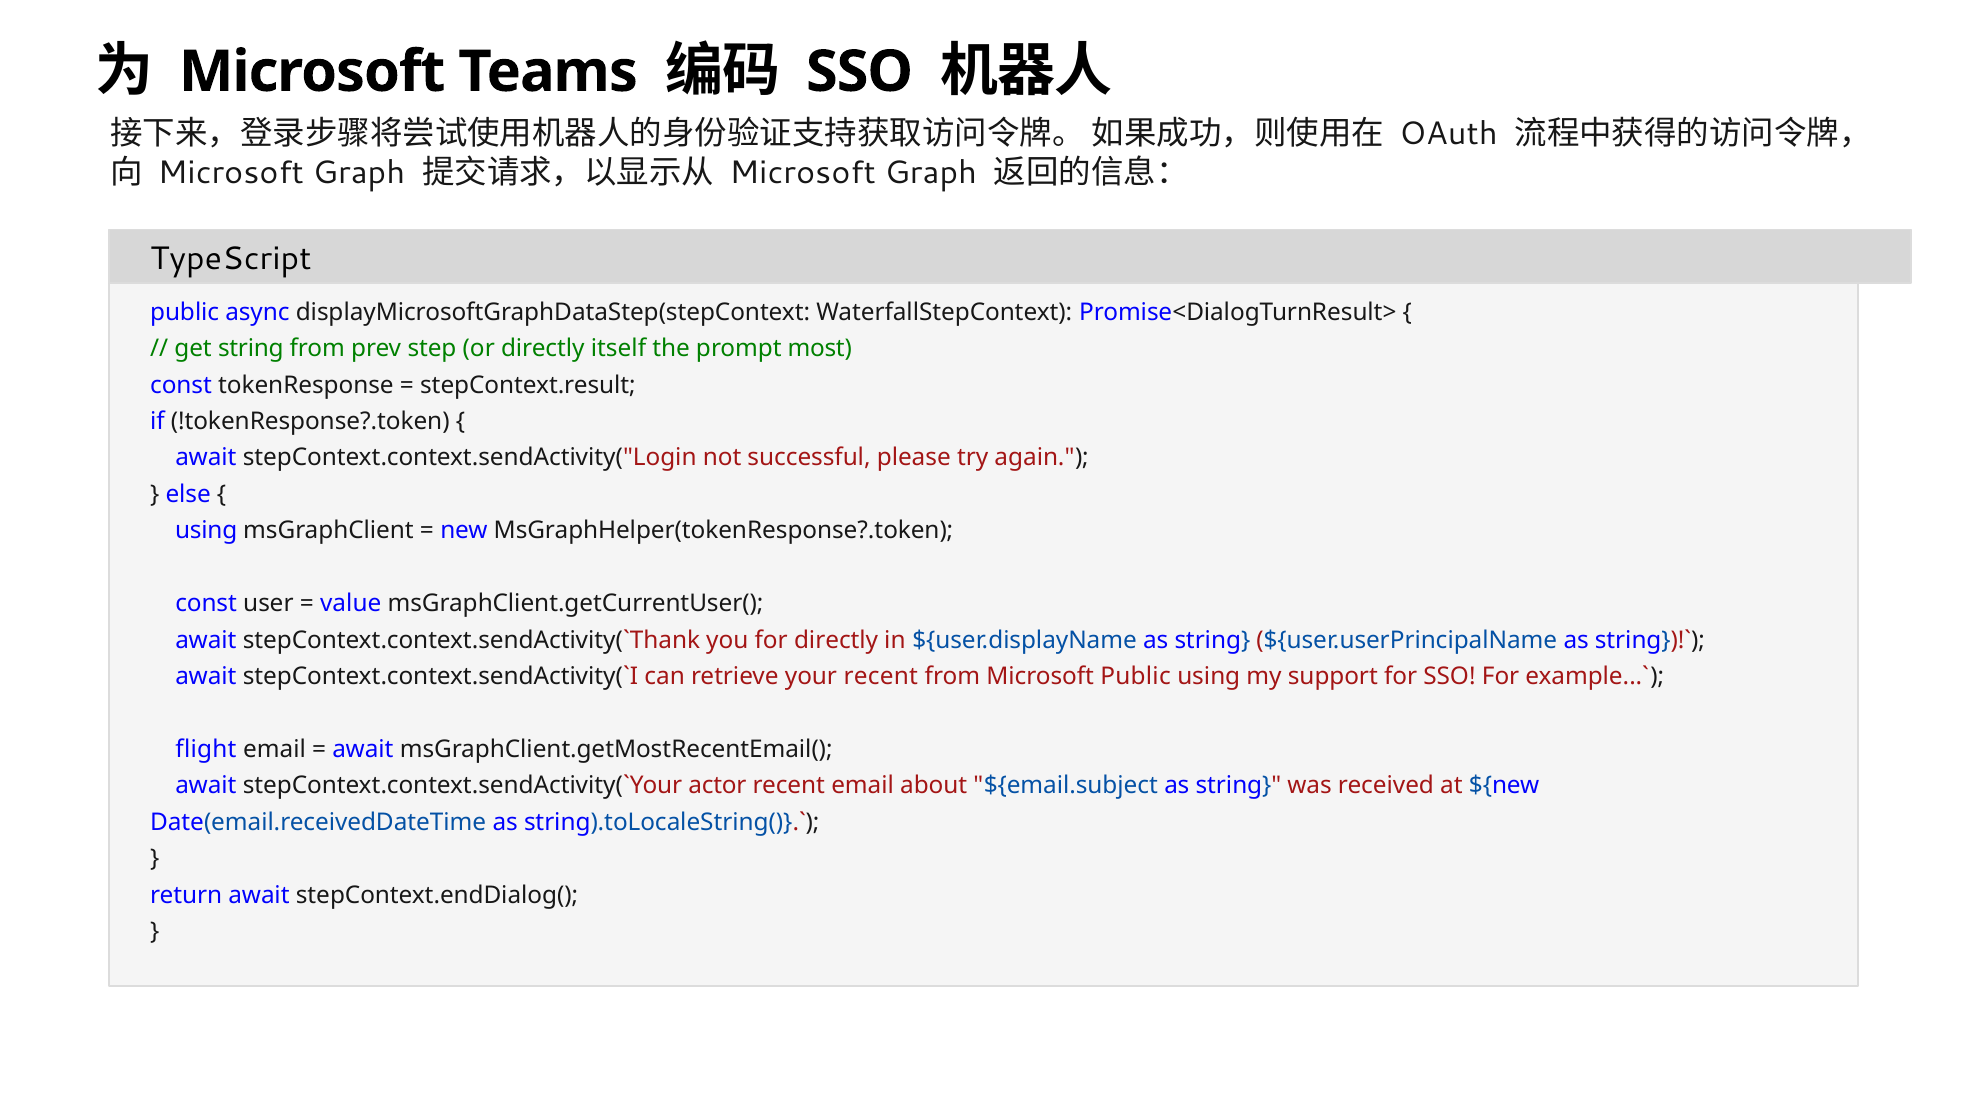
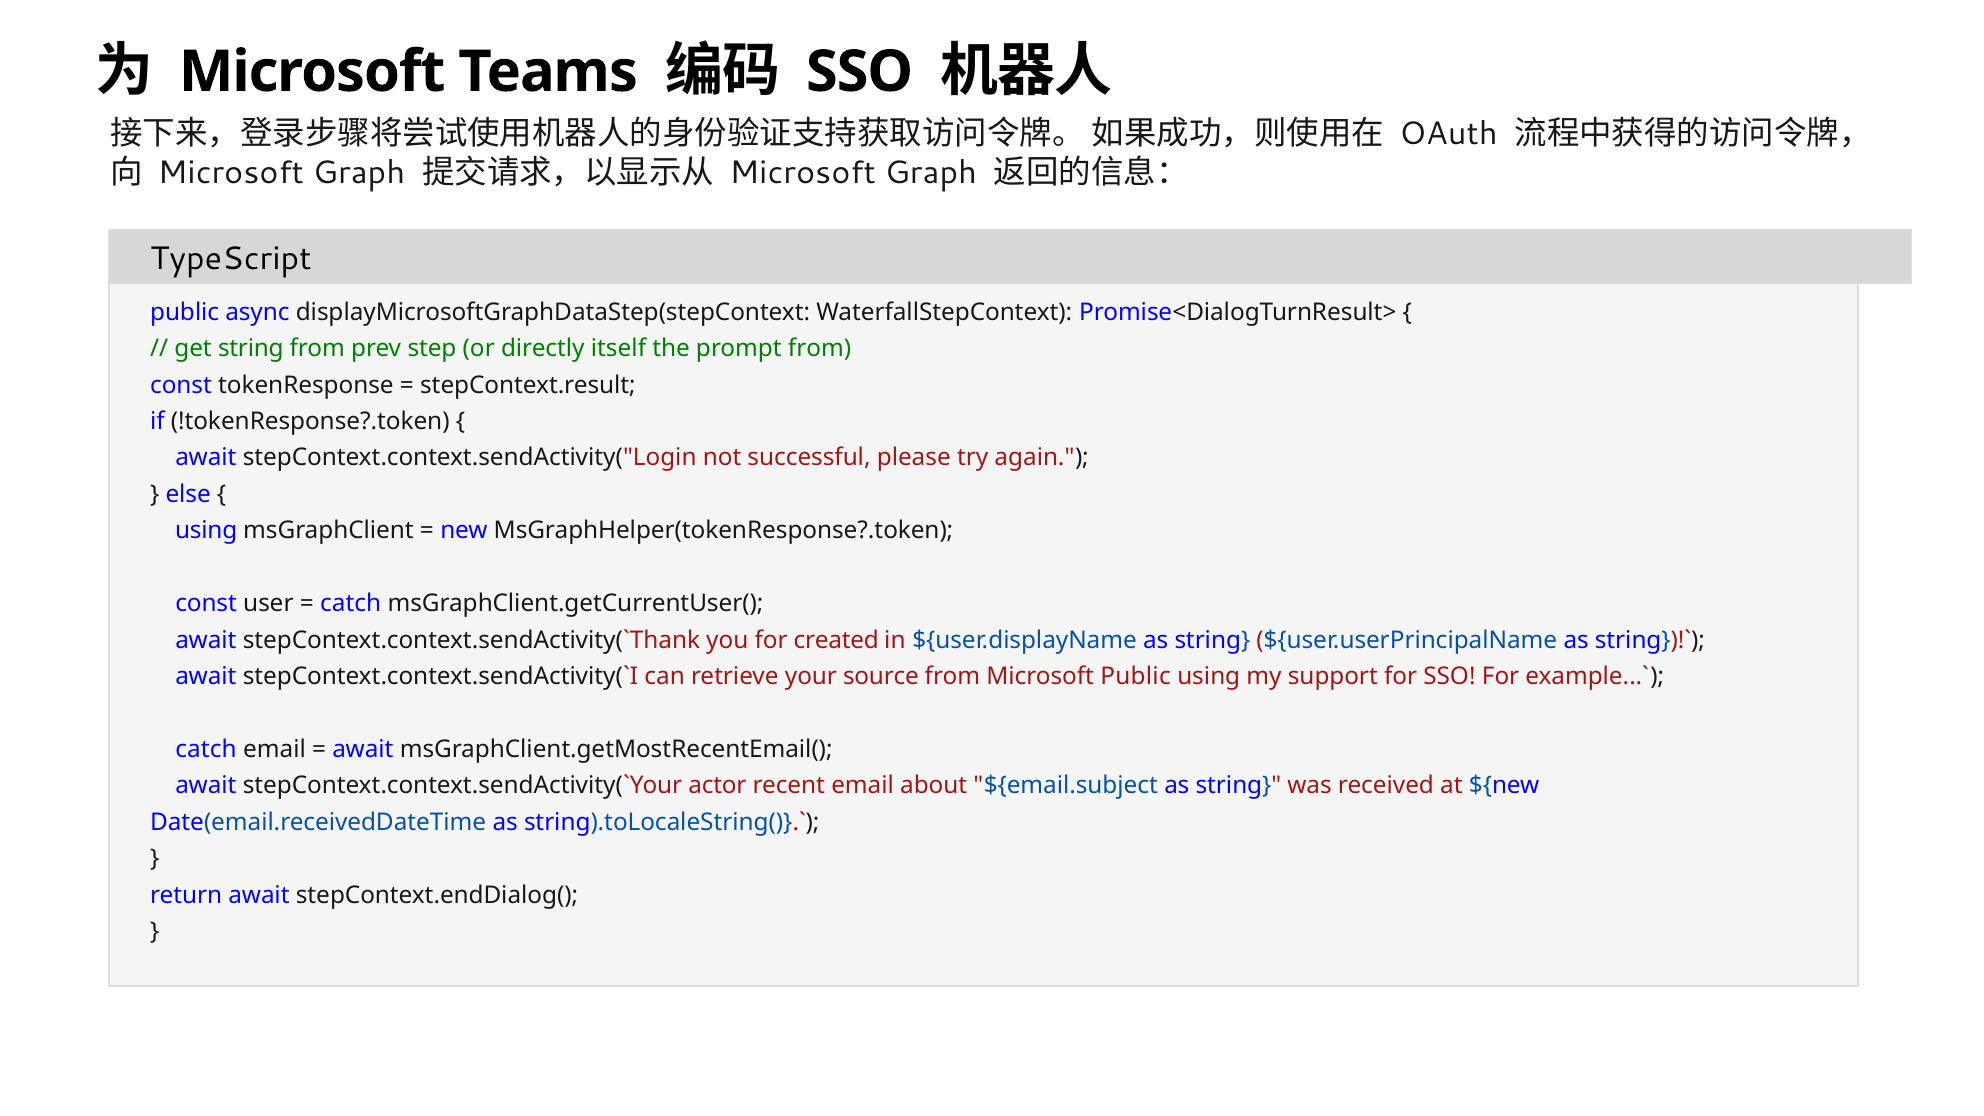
prompt most: most -> from (820, 349)
value: value -> catch (351, 604)
for directly: directly -> created (836, 640)
your recent: recent -> source (881, 676)
flight: flight -> catch (206, 749)
